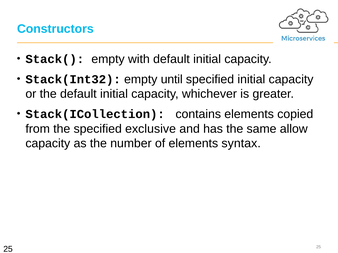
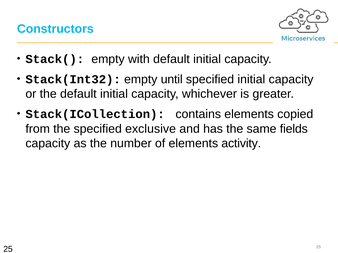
allow: allow -> fields (294, 129)
syntax: syntax -> activity (241, 144)
